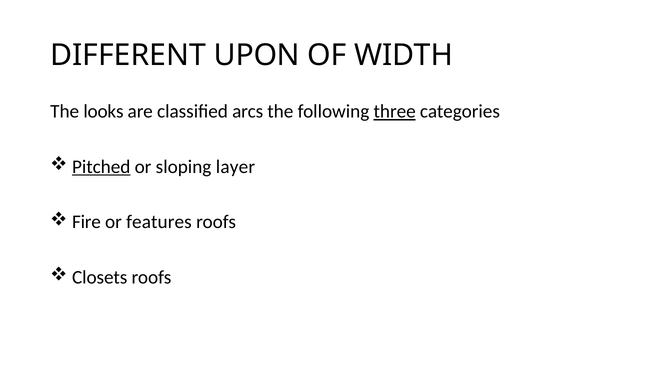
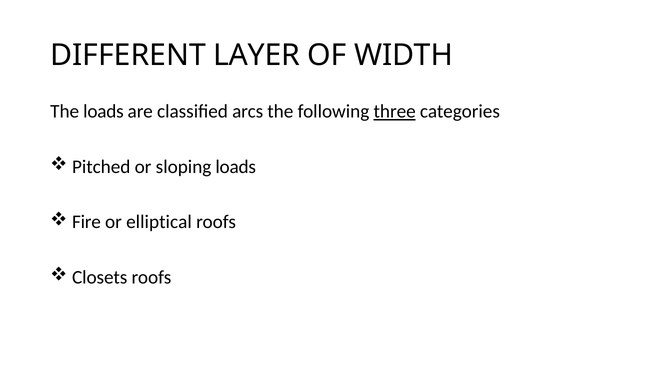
UPON: UPON -> LAYER (257, 55)
The looks: looks -> loads (103, 111)
Pitched underline: present -> none (101, 167)
sloping layer: layer -> loads (236, 167)
features: features -> elliptical (159, 222)
